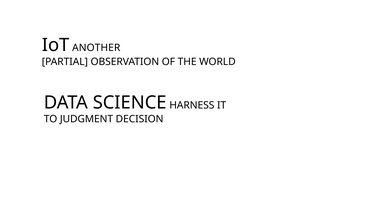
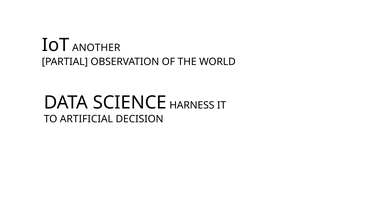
JUDGMENT: JUDGMENT -> ARTIFICIAL (86, 119)
